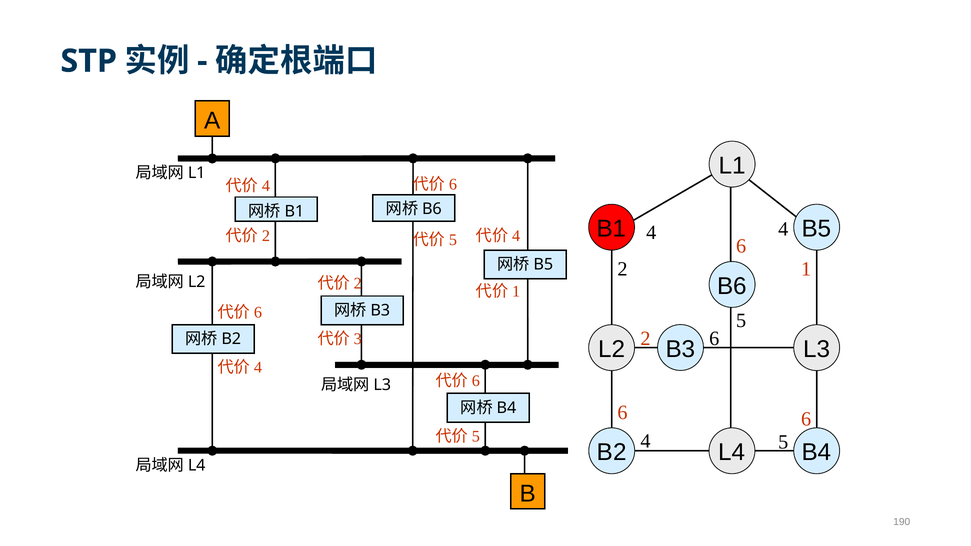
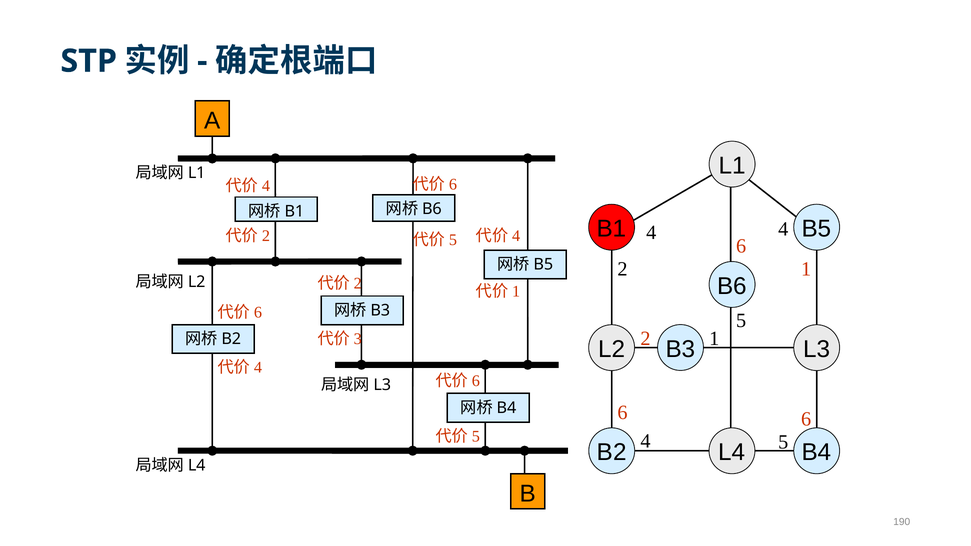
2 6: 6 -> 1 (714, 339)
